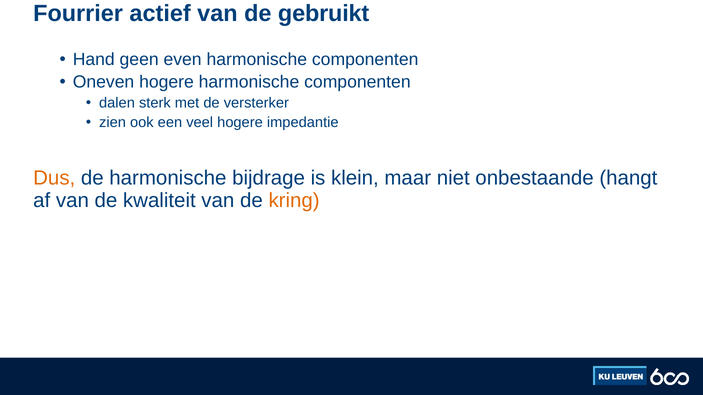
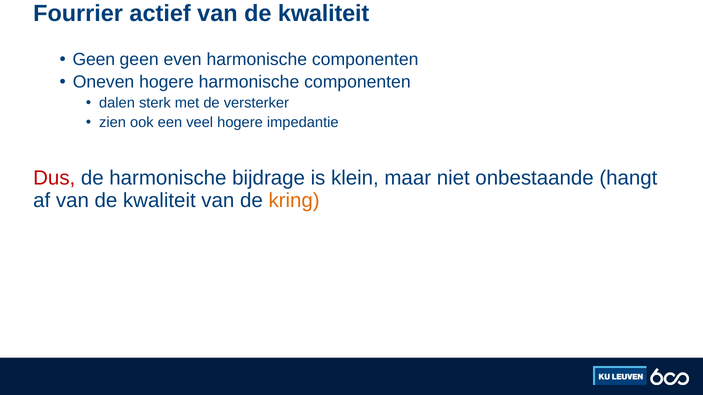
gebruikt: gebruikt -> kwaliteit (324, 13)
Hand: Hand -> Geen (94, 59)
Dus colour: orange -> red (54, 178)
